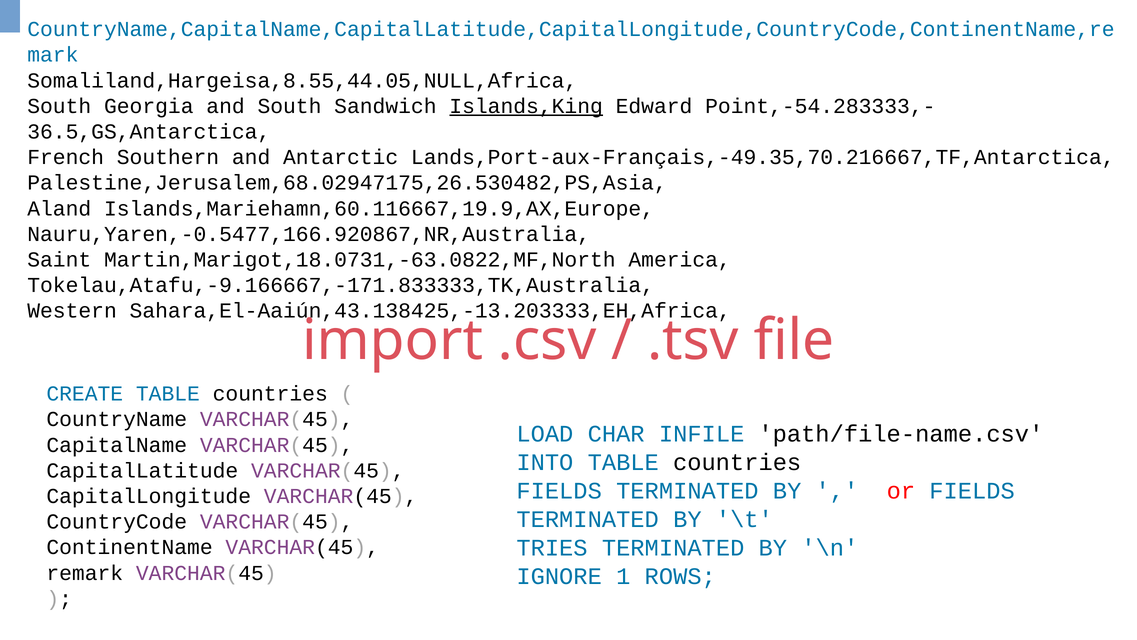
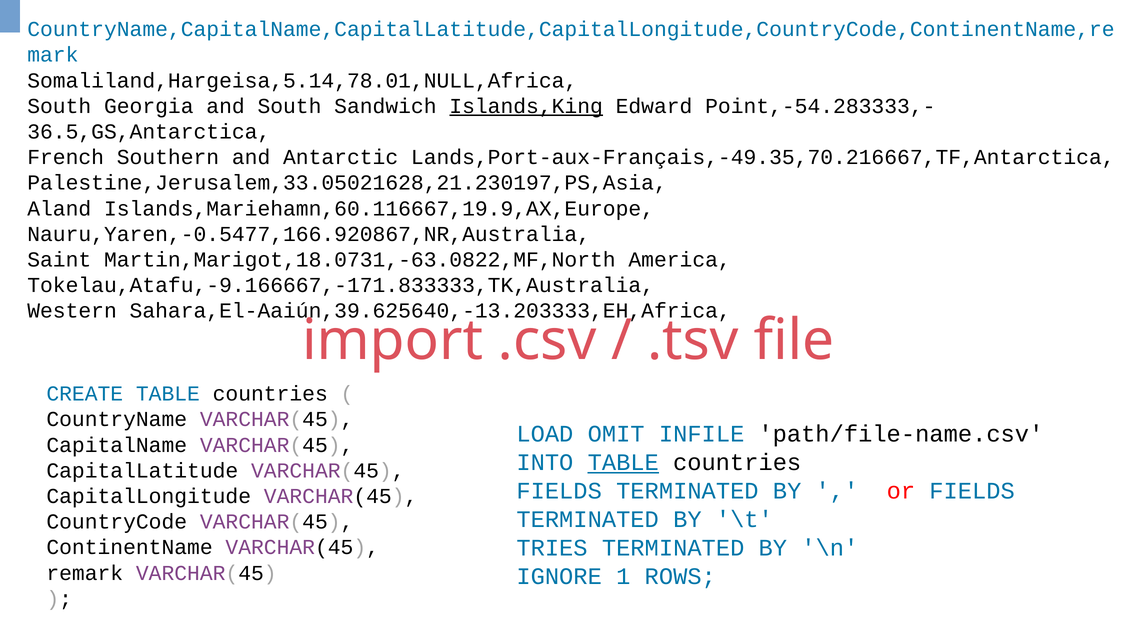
Somaliland,Hargeisa,8.55,44.05,NULL,Africa: Somaliland,Hargeisa,8.55,44.05,NULL,Africa -> Somaliland,Hargeisa,5.14,78.01,NULL,Africa (302, 80)
Palestine,Jerusalem,68.02947175,26.530482,PS,Asia: Palestine,Jerusalem,68.02947175,26.530482,PS,Asia -> Palestine,Jerusalem,33.05021628,21.230197,PS,Asia (347, 183)
Sahara,El-Aaiún,43.138425,-13.203333,EH,Africa: Sahara,El-Aaiún,43.138425,-13.203333,EH,Africa -> Sahara,El-Aaiún,39.625640,-13.203333,EH,Africa (430, 311)
CHAR: CHAR -> OMIT (616, 434)
TABLE underline: none -> present (623, 462)
